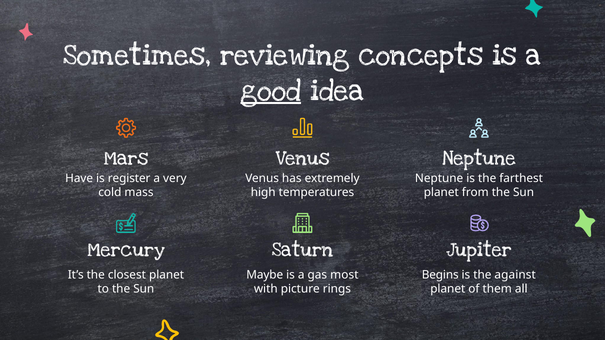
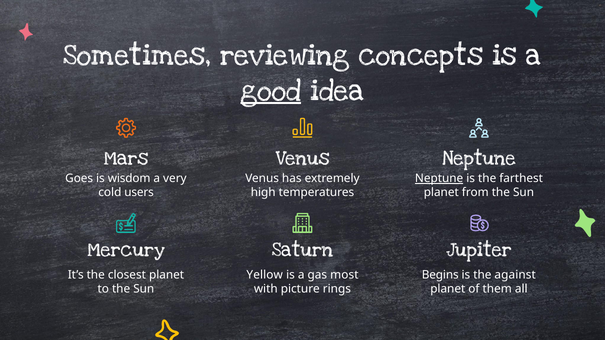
Have: Have -> Goes (79, 179)
register: register -> wisdom (129, 179)
Neptune underline: none -> present (439, 179)
mass: mass -> users (139, 193)
Maybe: Maybe -> Yellow (265, 275)
